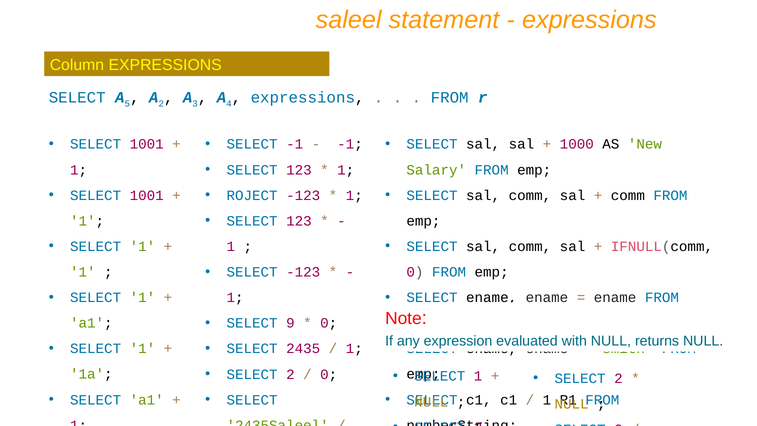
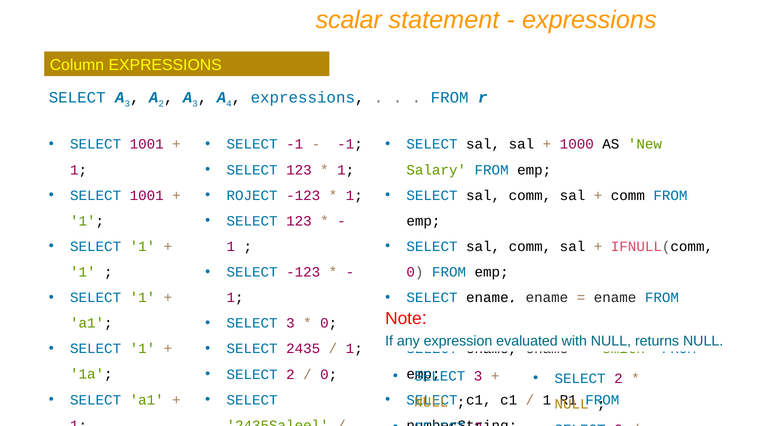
saleel: saleel -> scalar (349, 20)
5: 5 -> 3 (127, 104)
9: 9 -> 3 (290, 323)
1: 1 -> 3 (478, 376)
